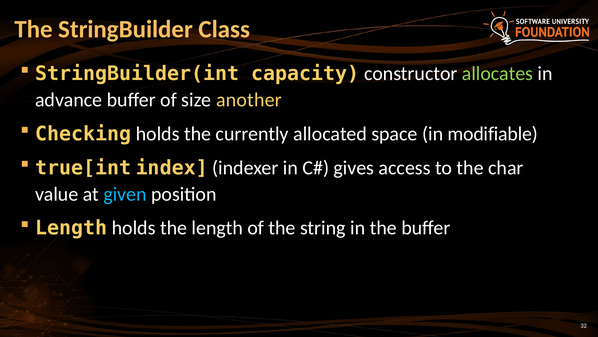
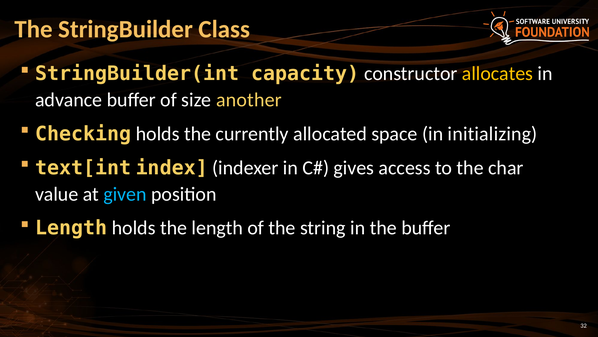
allocates colour: light green -> yellow (498, 74)
modifiable: modifiable -> initializing (492, 134)
true[int: true[int -> text[int (83, 168)
